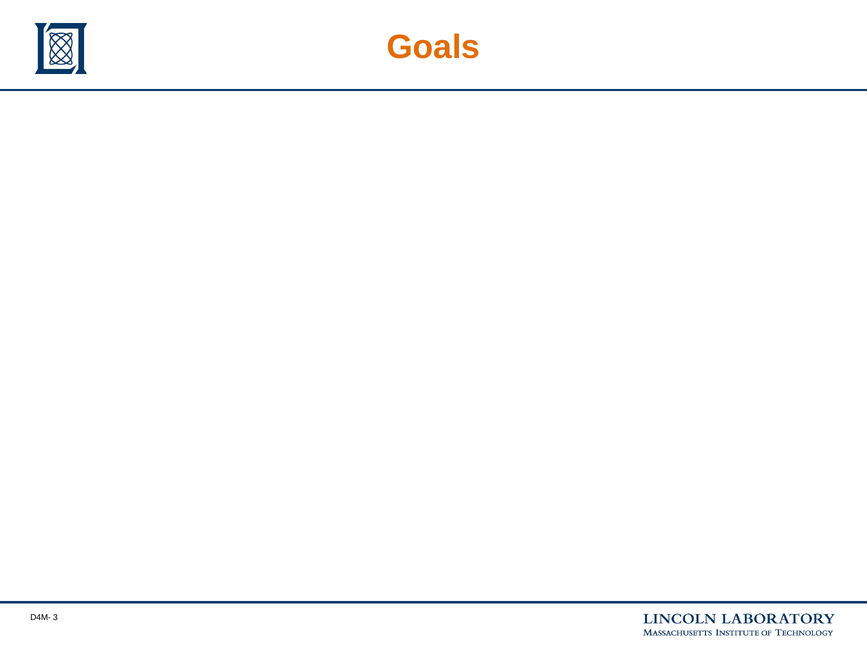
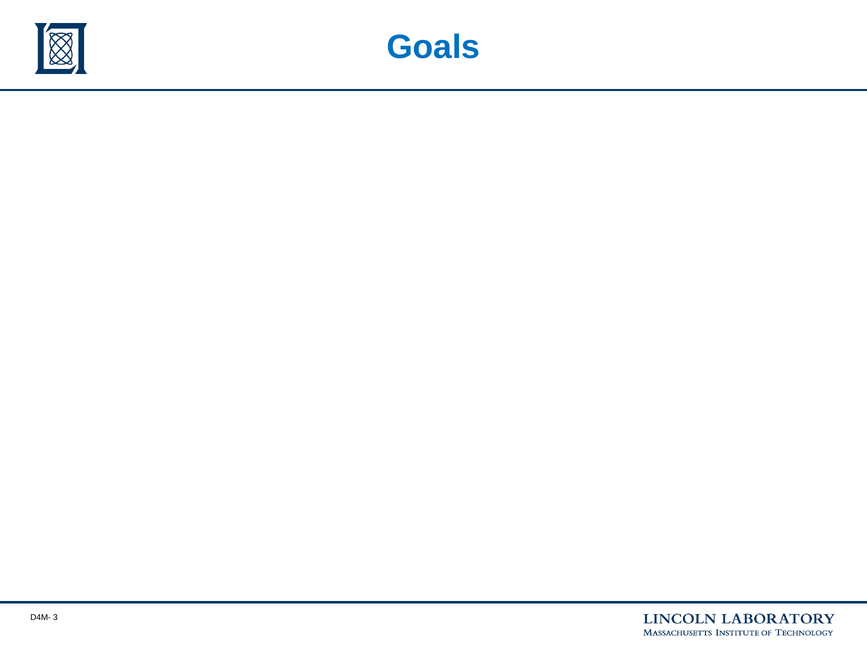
Goals colour: orange -> blue (433, 47)
